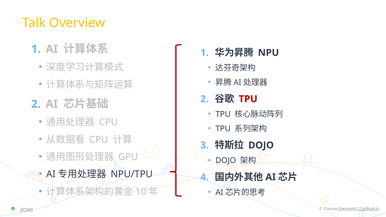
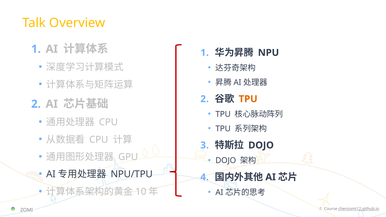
TPU colour: red -> orange (248, 99)
